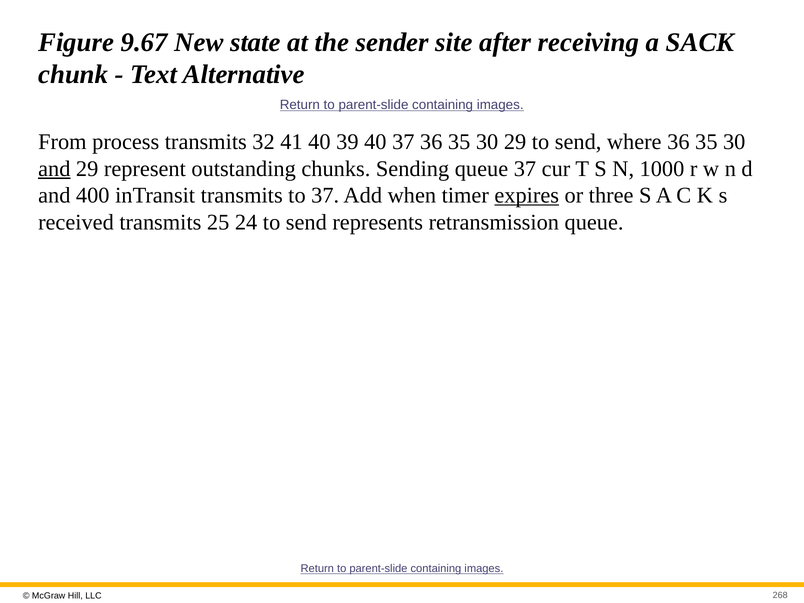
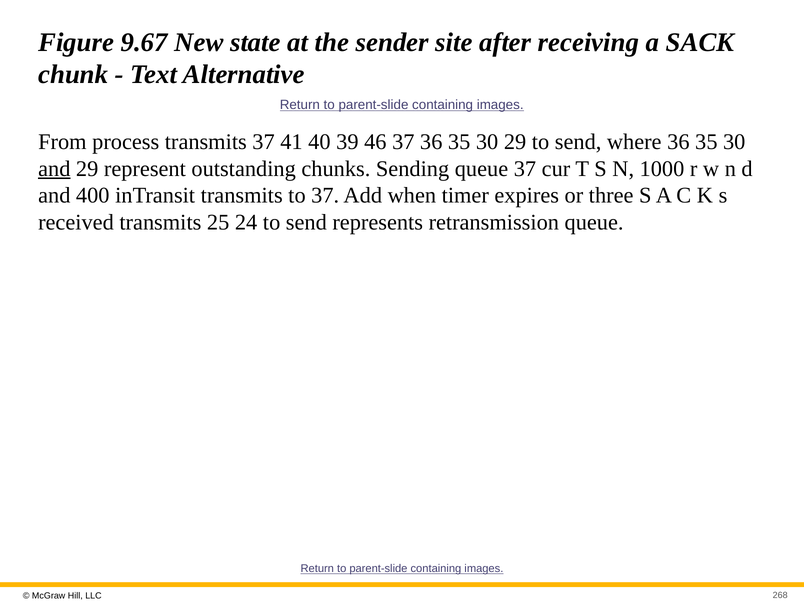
transmits 32: 32 -> 37 (264, 142)
39 40: 40 -> 46 (375, 142)
expires underline: present -> none (527, 195)
